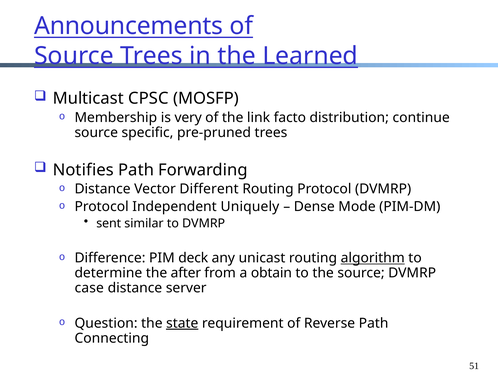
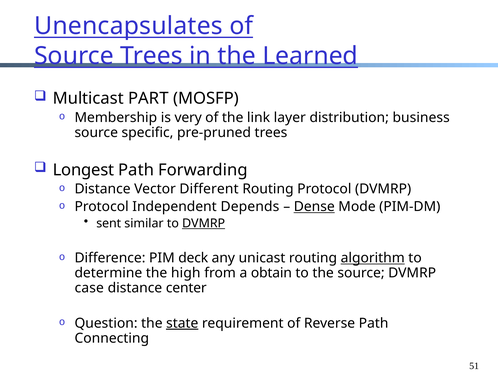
Announcements: Announcements -> Unencapsulates (128, 26)
CPSC: CPSC -> PART (148, 99)
facto: facto -> layer (290, 118)
continue: continue -> business (421, 118)
Notifies: Notifies -> Longest (83, 170)
Uniquely: Uniquely -> Depends (250, 207)
Dense underline: none -> present (314, 207)
DVMRP underline: none -> present (204, 224)
after: after -> high (186, 273)
server: server -> center (186, 288)
